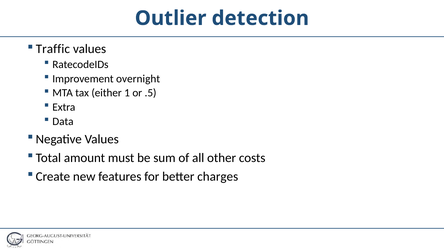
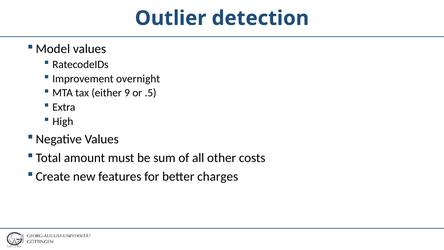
Traffic: Traffic -> Model (53, 49)
1: 1 -> 9 (127, 93)
Data: Data -> High (63, 121)
